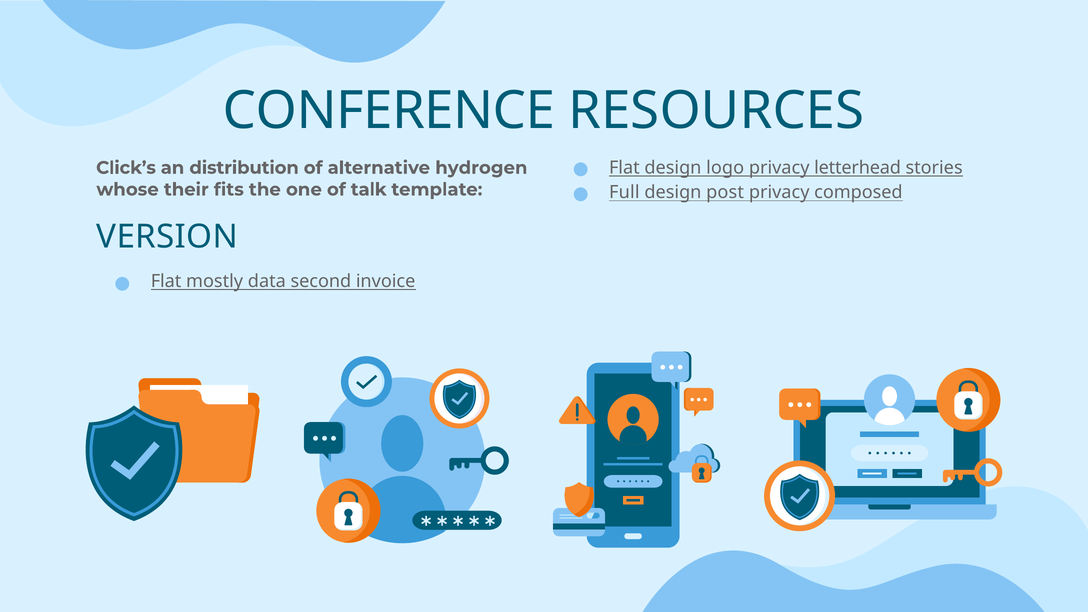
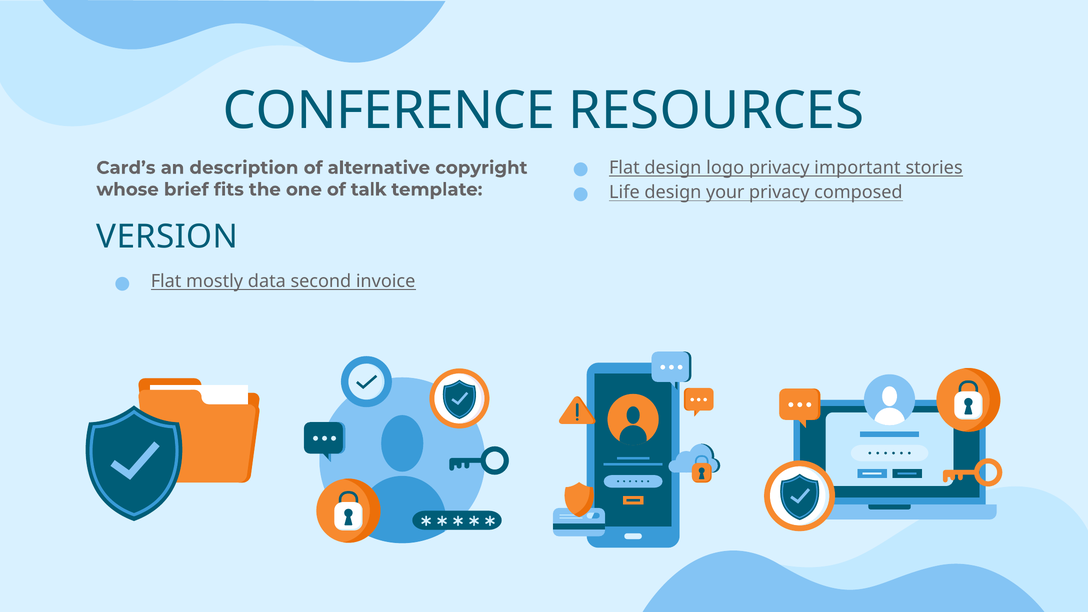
letterhead: letterhead -> important (857, 168)
Click’s: Click’s -> Card’s (126, 168)
distribution: distribution -> description (244, 168)
hydrogen: hydrogen -> copyright (481, 168)
Full: Full -> Life (624, 192)
post: post -> your (725, 192)
their: their -> brief (186, 190)
